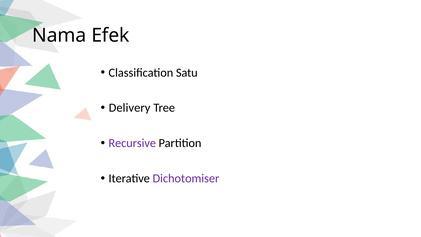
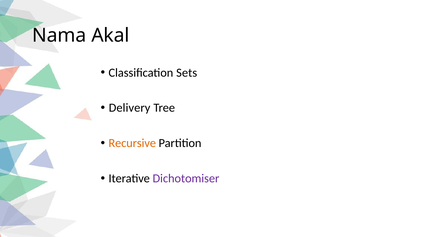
Efek: Efek -> Akal (110, 35)
Satu: Satu -> Sets (187, 73)
Recursive colour: purple -> orange (132, 143)
